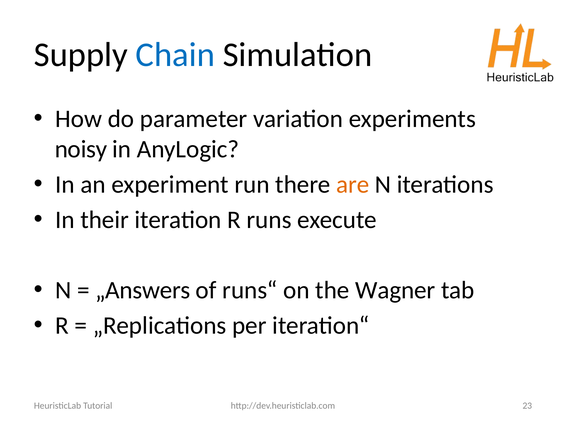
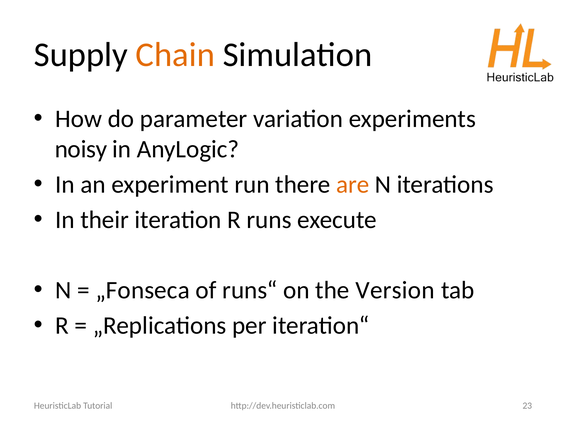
Chain colour: blue -> orange (175, 55)
„Answers: „Answers -> „Fonseca (143, 290)
Wagner: Wagner -> Version (395, 290)
